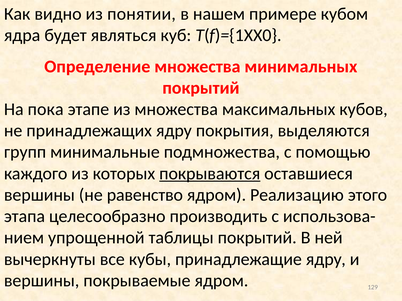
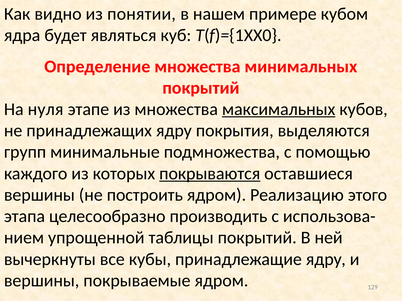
пока: пока -> нуля (46, 109)
максимальных underline: none -> present (279, 109)
равенство: равенство -> построить (145, 195)
